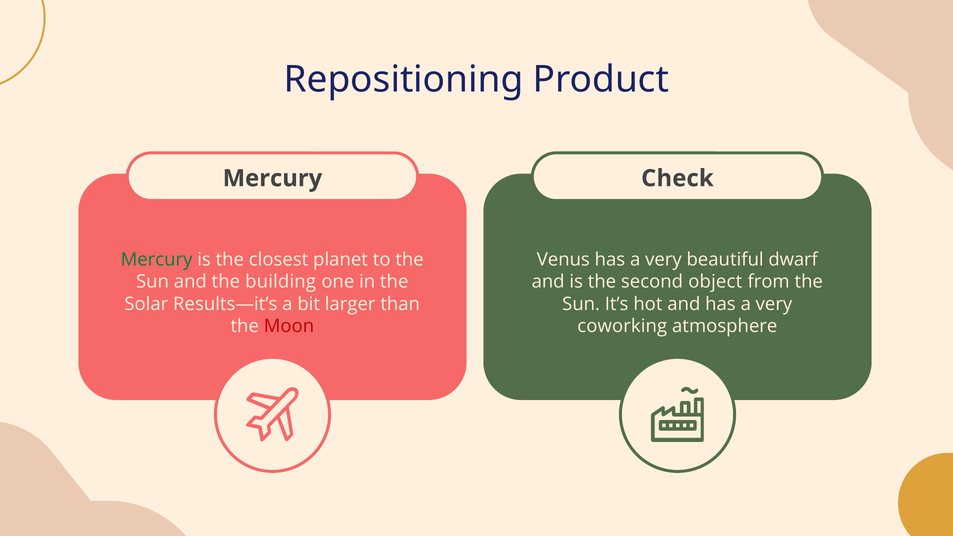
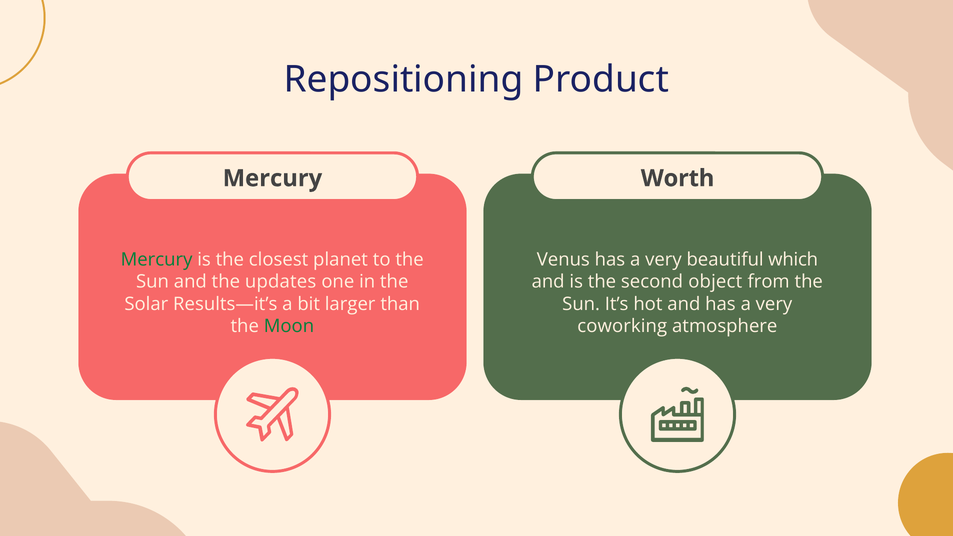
Check: Check -> Worth (678, 178)
dwarf: dwarf -> which (793, 260)
building: building -> updates (281, 282)
Moon colour: red -> green (289, 326)
